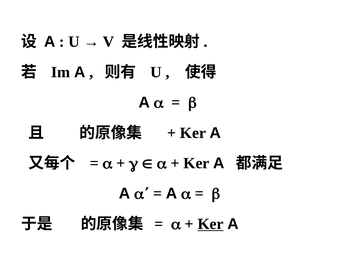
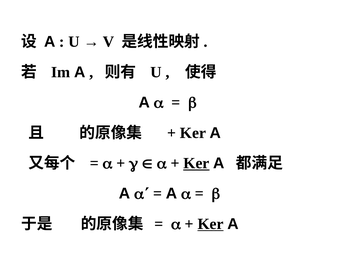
Ker underline: none -> present (196, 163)
